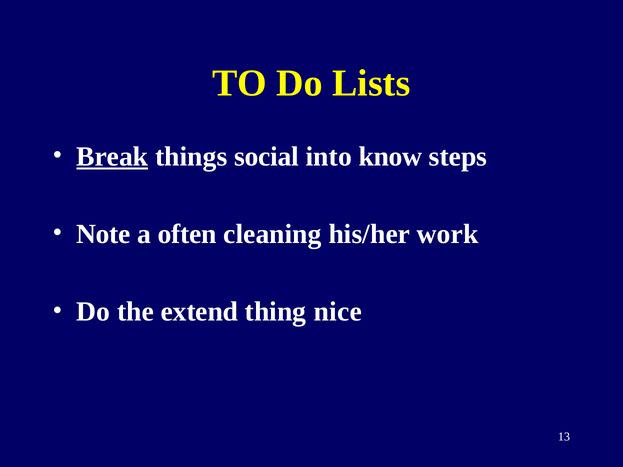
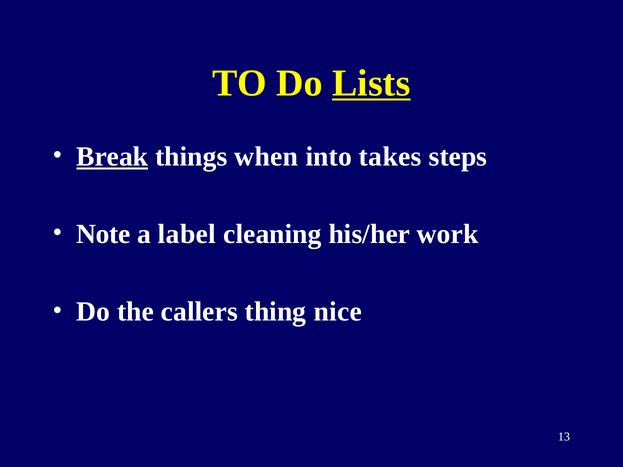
Lists underline: none -> present (371, 83)
social: social -> when (266, 157)
know: know -> takes (390, 157)
often: often -> label (187, 234)
extend: extend -> callers (199, 312)
